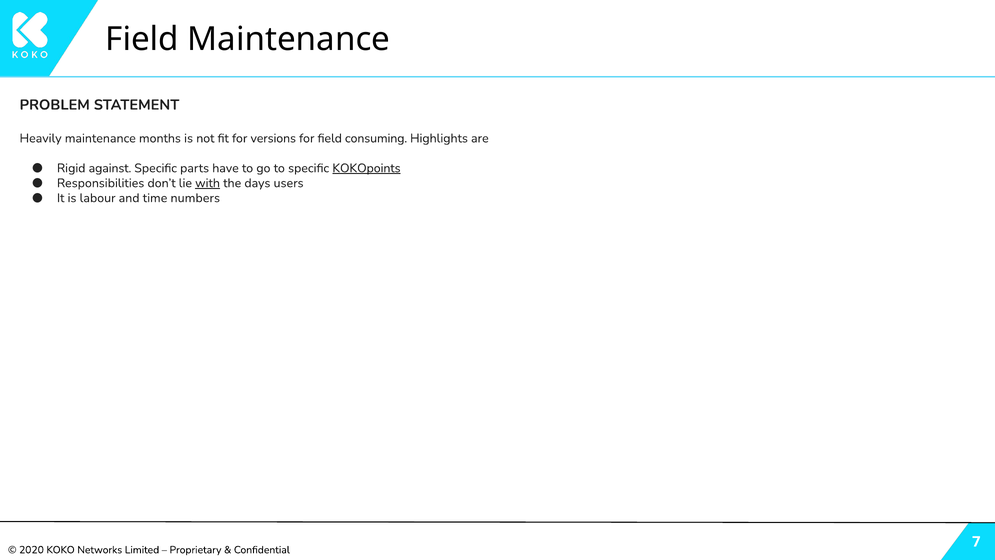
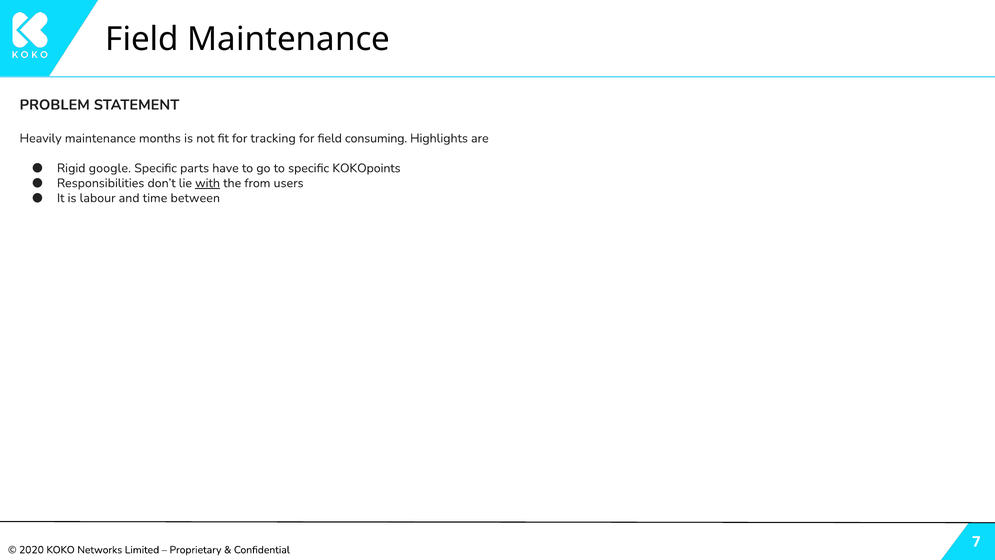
versions: versions -> tracking (273, 138)
against: against -> google (110, 168)
KOKOpoints underline: present -> none (366, 168)
days: days -> from (257, 183)
numbers: numbers -> between (195, 198)
